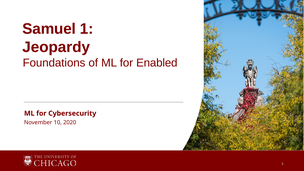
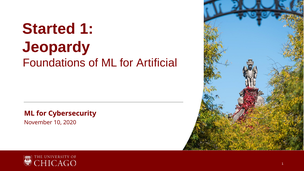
Samuel: Samuel -> Started (49, 29)
Enabled: Enabled -> Artificial (157, 63)
